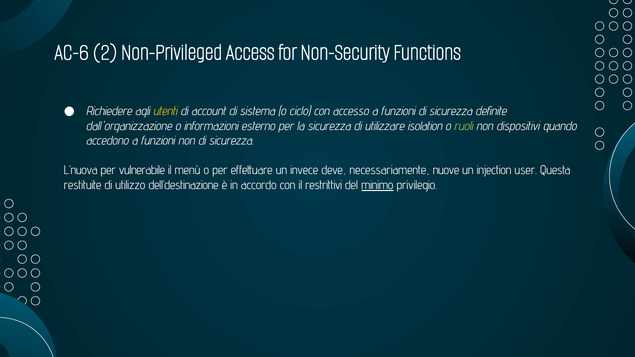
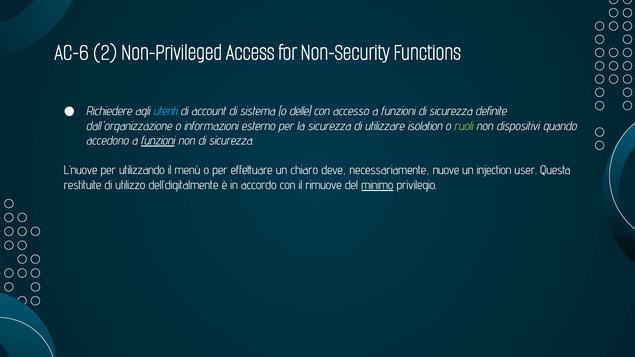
utenti colour: yellow -> light blue (165, 111)
ciclo: ciclo -> delle (300, 111)
funzioni underline: none -> present (158, 141)
L’nuova: L’nuova -> L’nuove (81, 171)
vulnerabile: vulnerabile -> utilizzando (142, 171)
invece: invece -> chiaro (304, 171)
dell’destinazione: dell’destinazione -> dell’digitalmente (184, 185)
restrittivi: restrittivi -> rimuove (324, 185)
